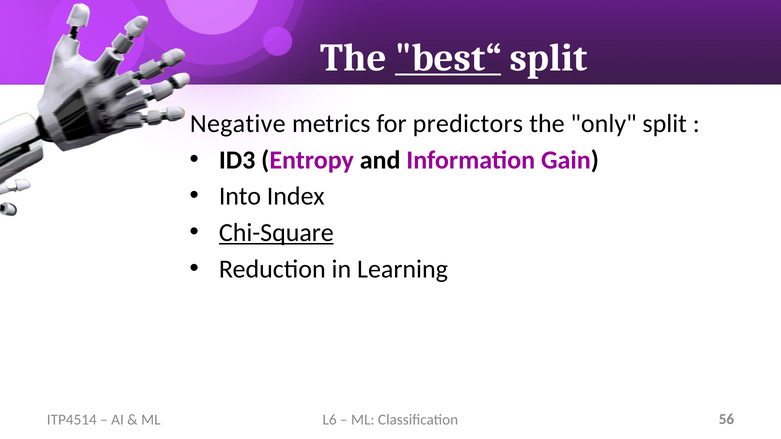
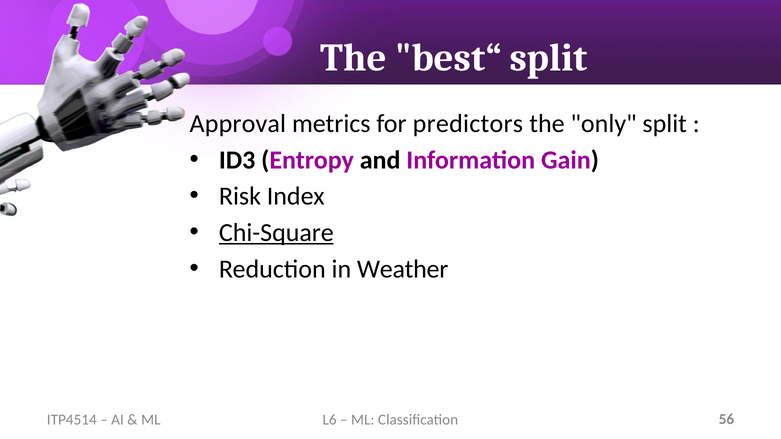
best“ underline: present -> none (448, 58)
Negative: Negative -> Approval (238, 124)
Into: Into -> Risk (240, 196)
Learning: Learning -> Weather (403, 269)
